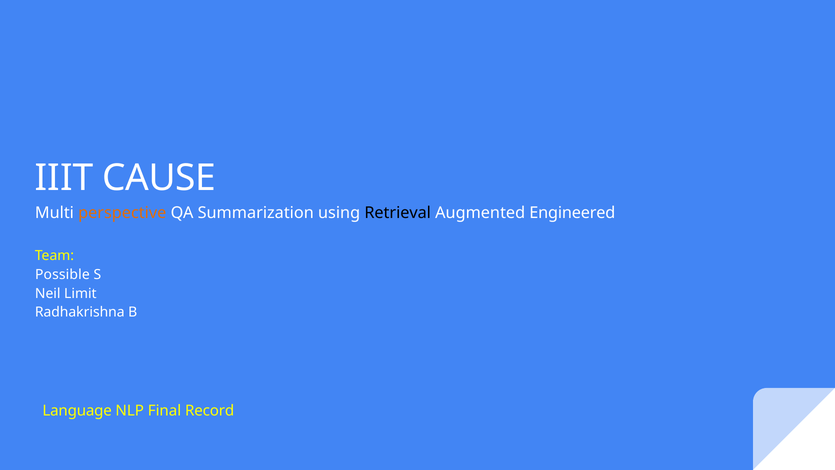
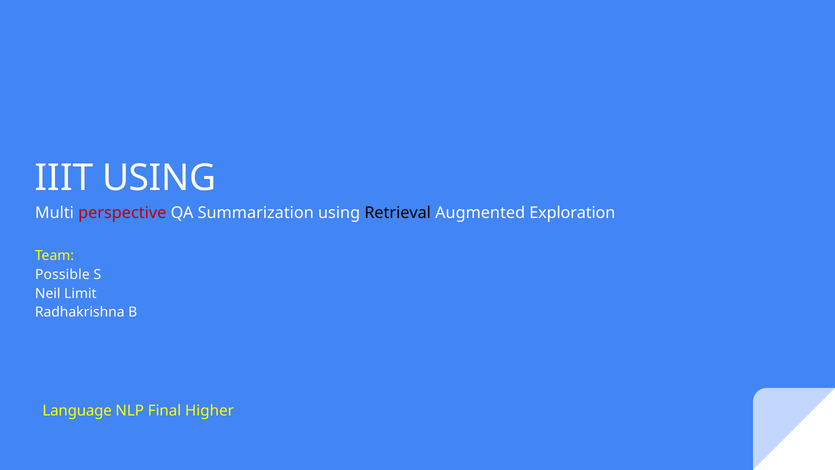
IIIT CAUSE: CAUSE -> USING (159, 178)
perspective colour: orange -> red (122, 213)
Engineered: Engineered -> Exploration (572, 213)
Record: Record -> Higher (210, 411)
